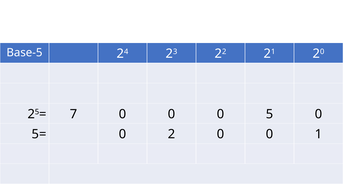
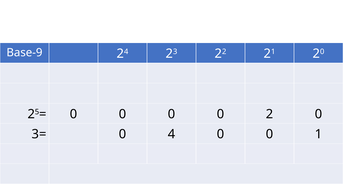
Base-5: Base-5 -> Base-9 (24, 53)
25= 7: 7 -> 0 (74, 114)
5: 5 -> 2 (270, 114)
5=: 5= -> 3= (39, 134)
2: 2 -> 4 (172, 134)
